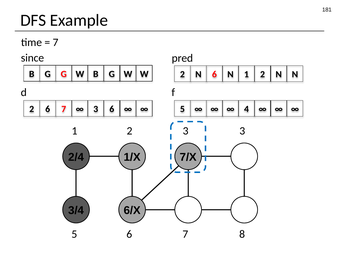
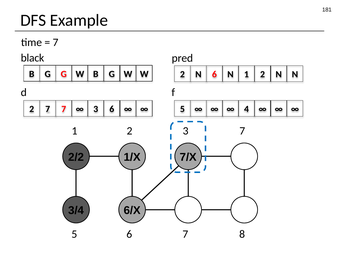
since: since -> black (32, 58)
2 6: 6 -> 7 (48, 109)
3 3: 3 -> 7 (242, 131)
2/4: 2/4 -> 2/2 (76, 157)
